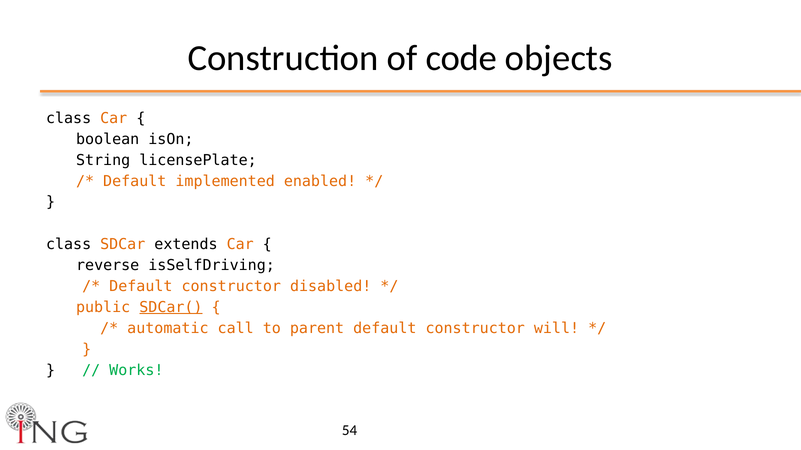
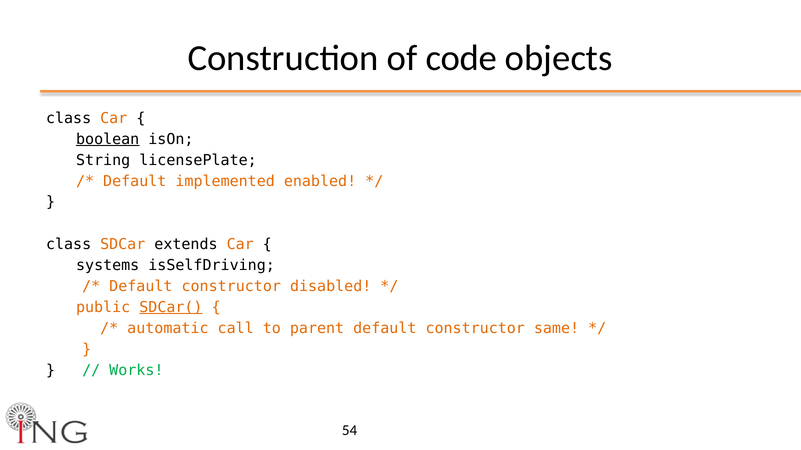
boolean underline: none -> present (108, 139)
reverse: reverse -> systems (108, 265)
will: will -> same (556, 328)
